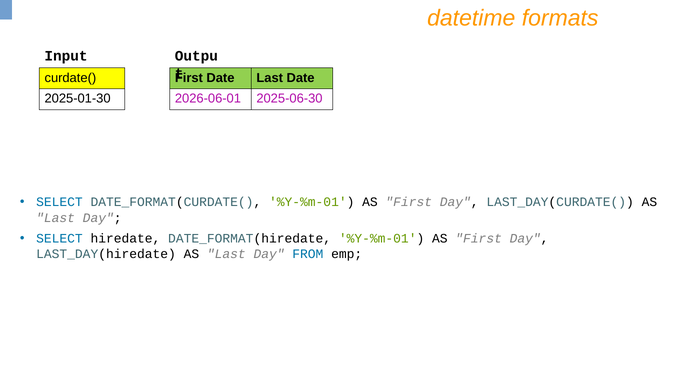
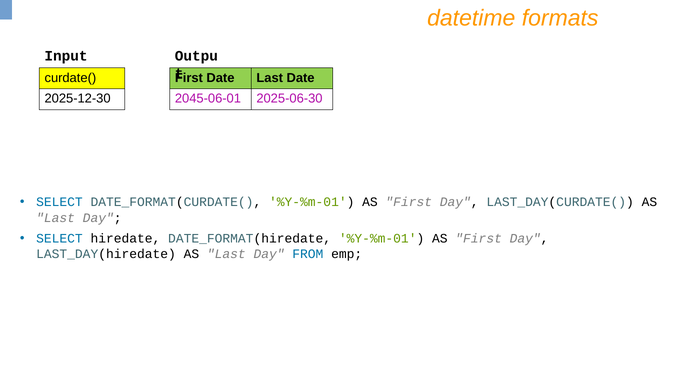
2025-01-30: 2025-01-30 -> 2025-12-30 (78, 99)
2026-06-01: 2026-06-01 -> 2045-06-01 (208, 99)
